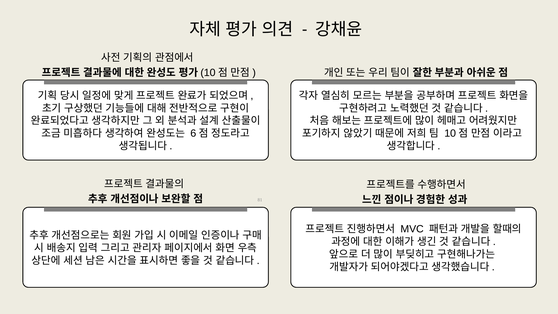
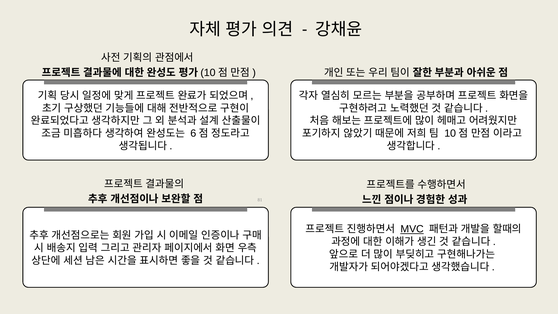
MVC underline: none -> present (412, 229)
